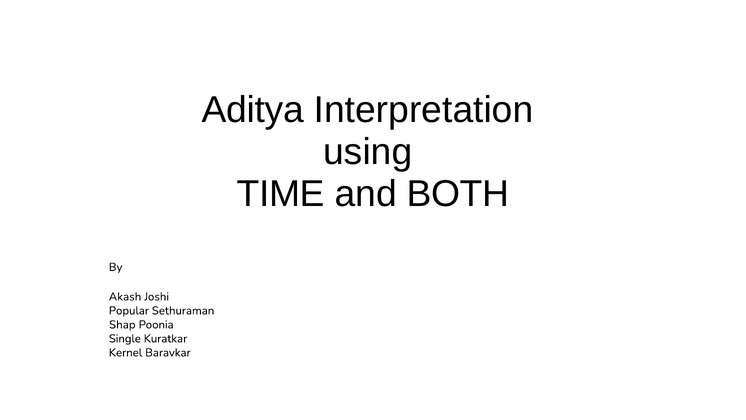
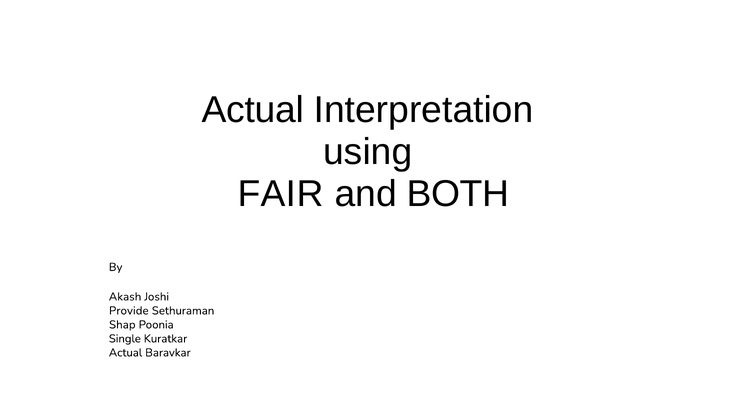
Aditya: Aditya -> Actual (253, 110)
TIME: TIME -> FAIR (281, 194)
Popular: Popular -> Provide (129, 310)
Kernel: Kernel -> Actual (126, 352)
